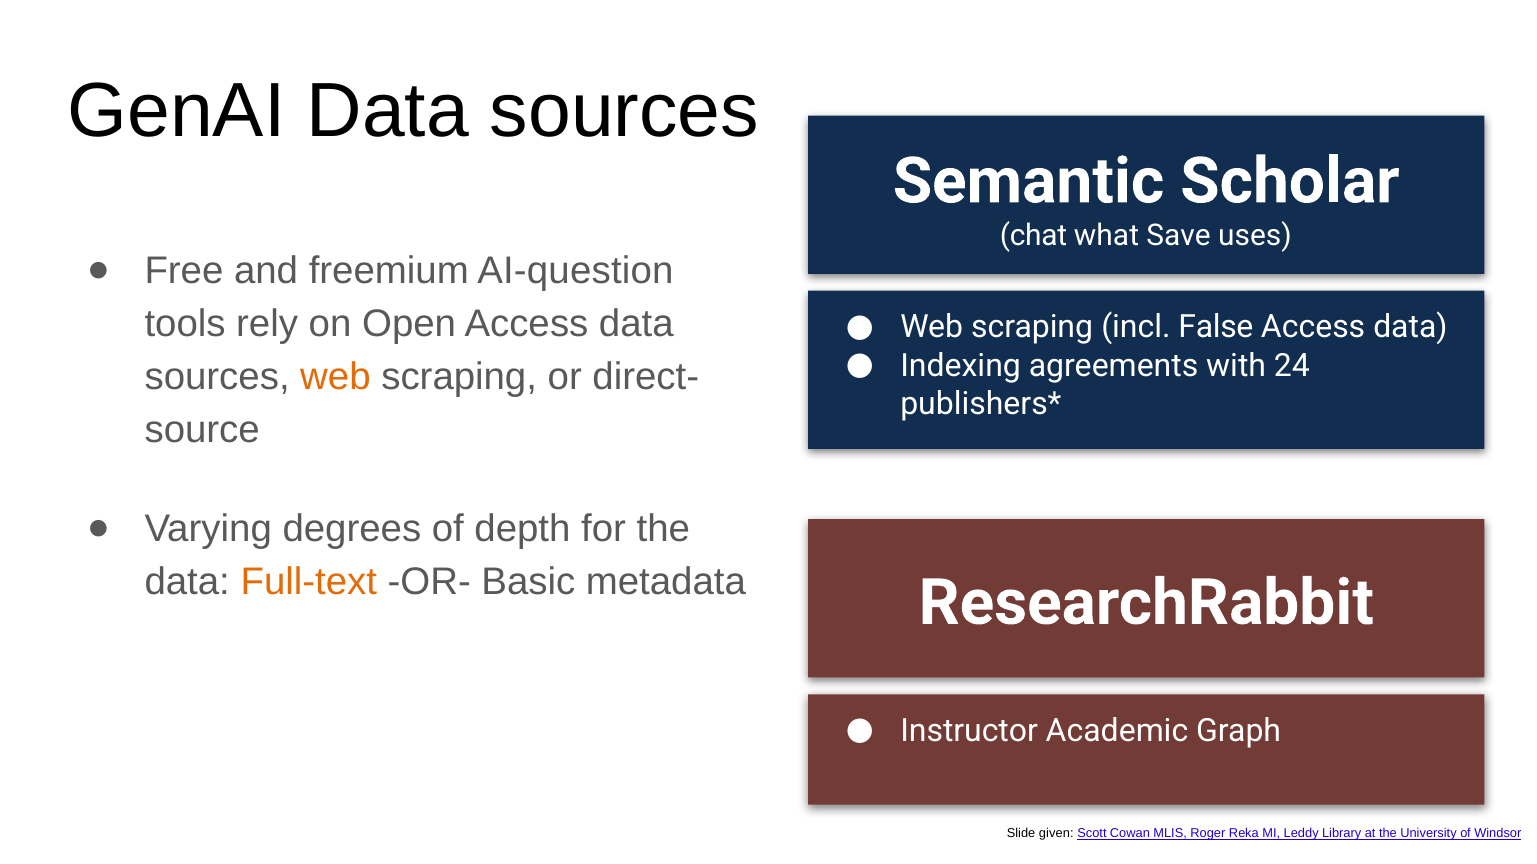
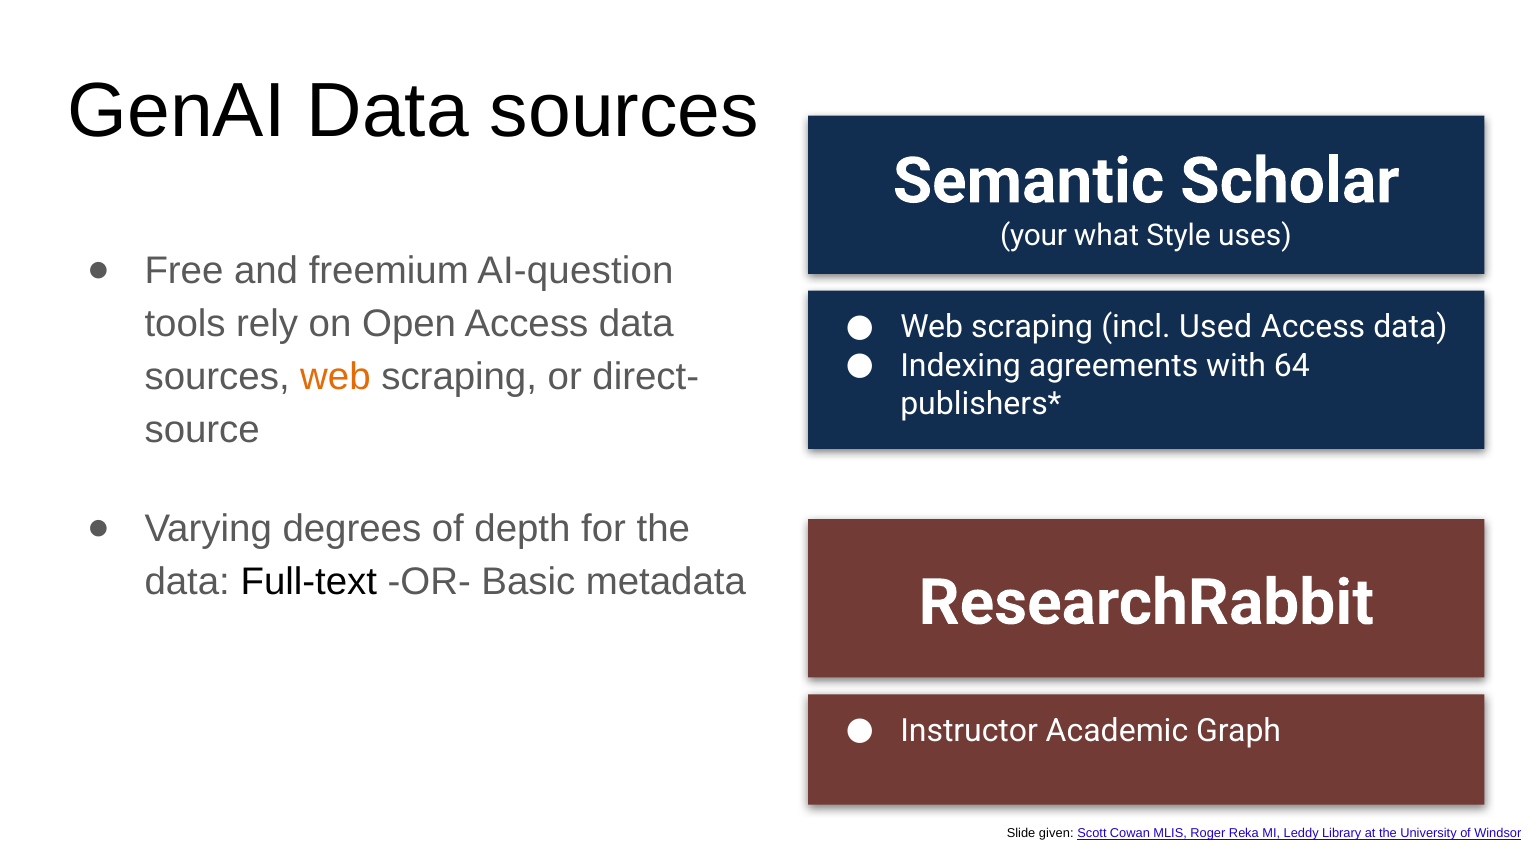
chat: chat -> your (1034, 235)
Save: Save -> Style (1179, 235)
False: False -> Used (1216, 328)
24: 24 -> 64 (1292, 366)
Full-text colour: orange -> black (309, 582)
